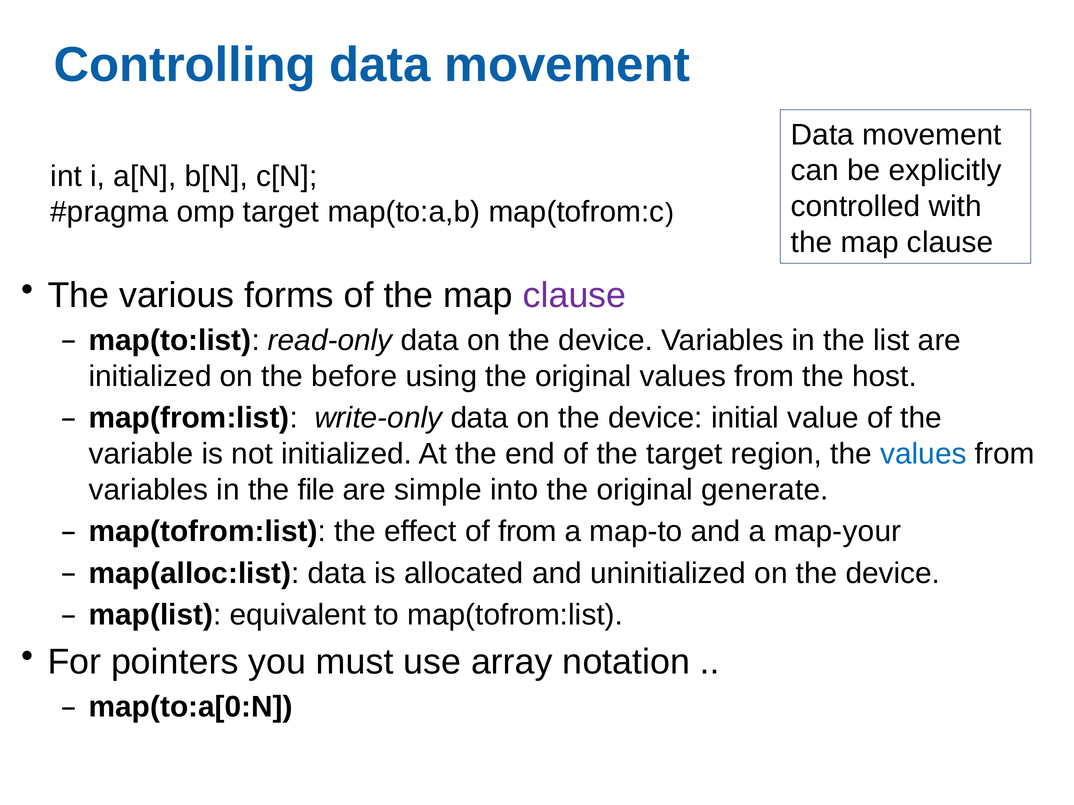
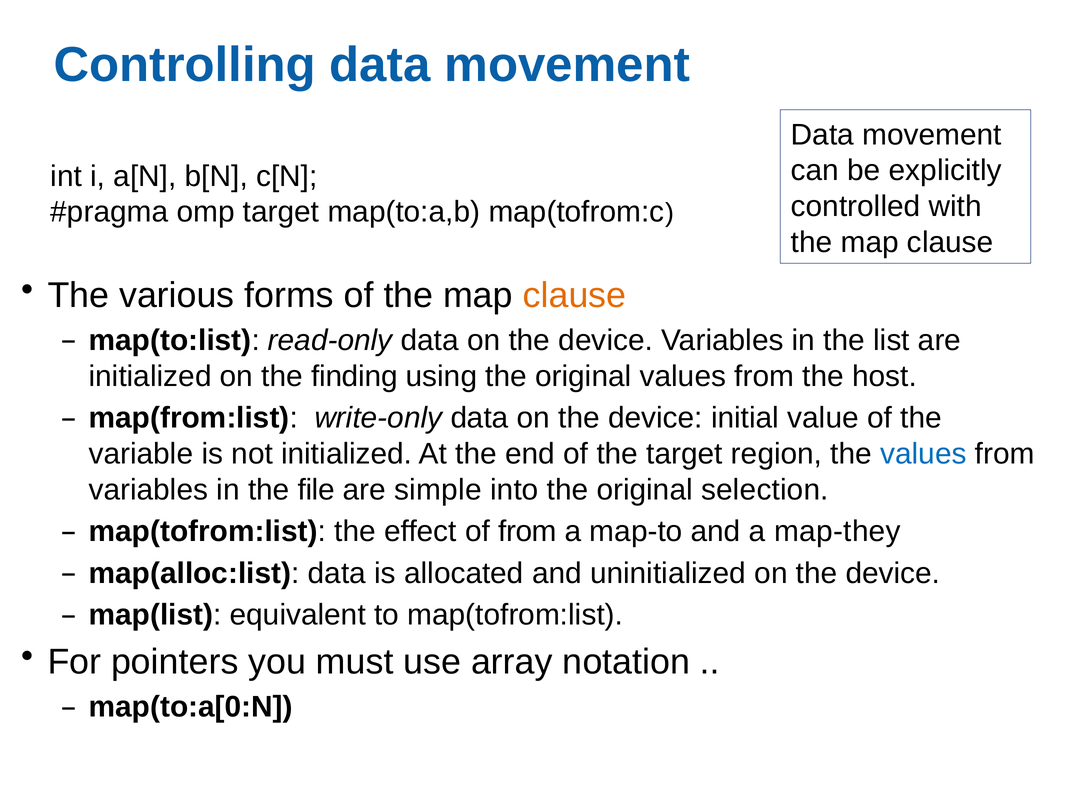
clause colour: purple -> orange (574, 296)
before: before -> finding (354, 377)
generate: generate -> selection (765, 490)
map-your: map-your -> map-they (838, 532)
